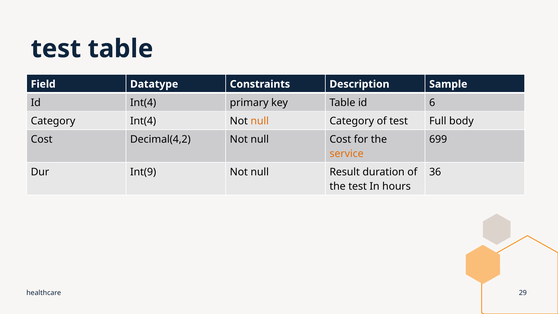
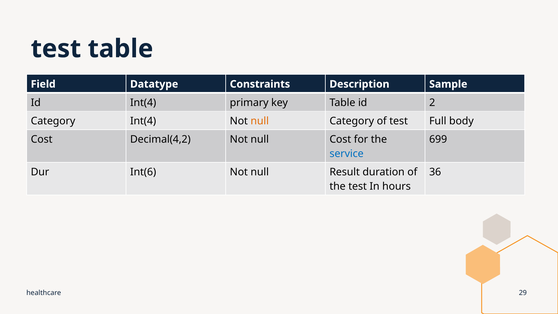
6: 6 -> 2 (432, 103)
service colour: orange -> blue (347, 154)
Int(9: Int(9 -> Int(6 (143, 172)
